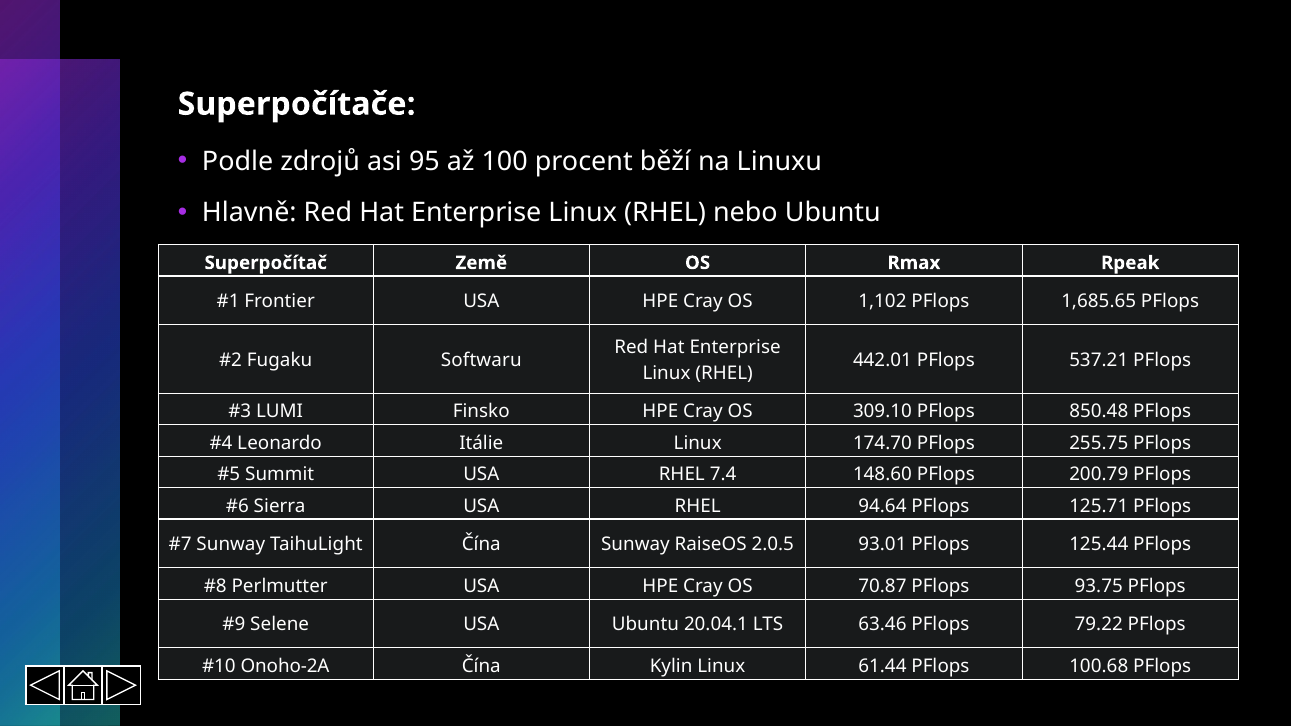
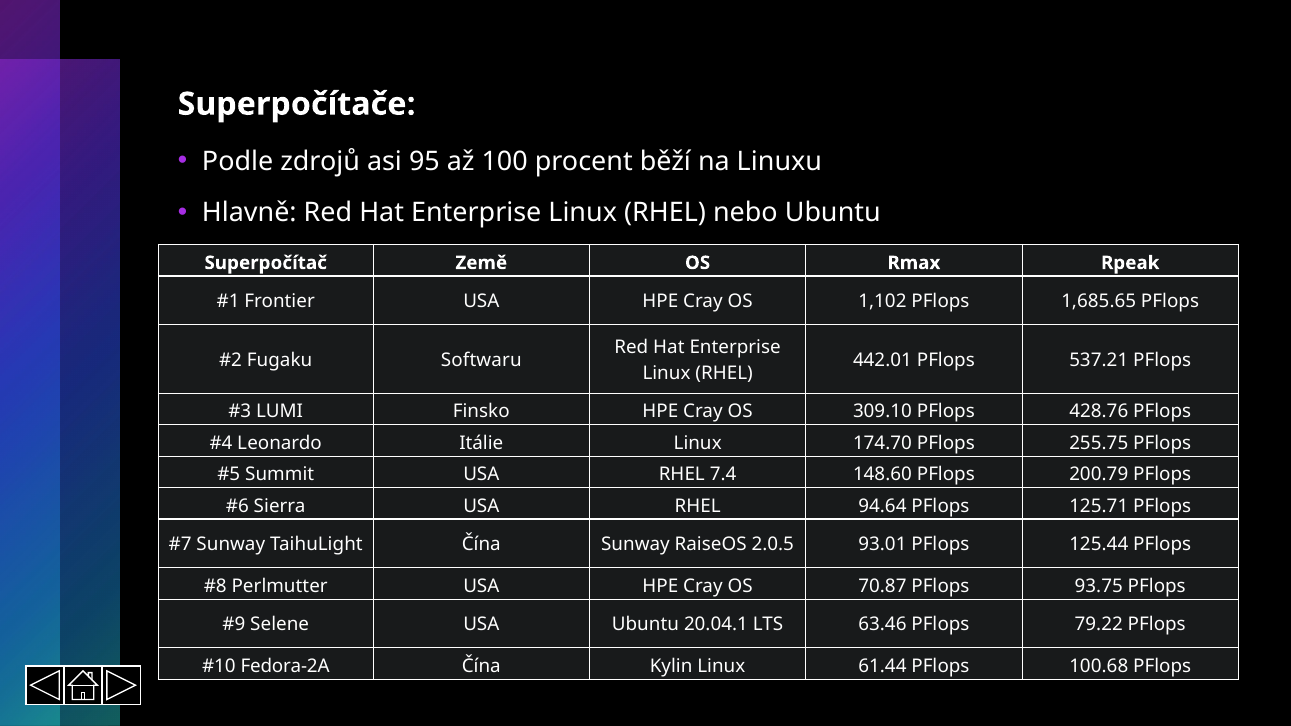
850.48: 850.48 -> 428.76 (1099, 412)
Onoho-2A: Onoho-2A -> Fedora-2A (285, 666)
